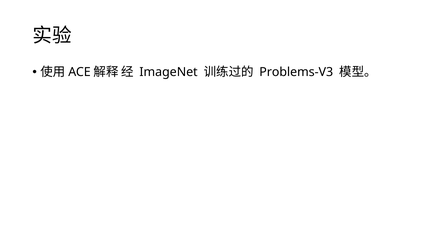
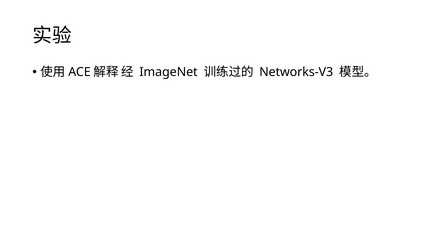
Problems-V3: Problems-V3 -> Networks-V3 (296, 72)
